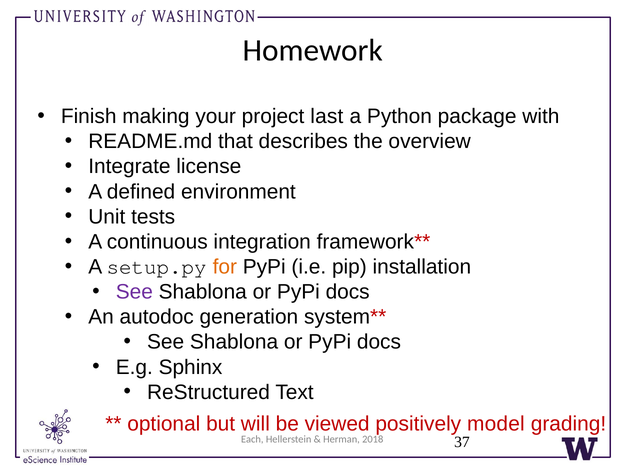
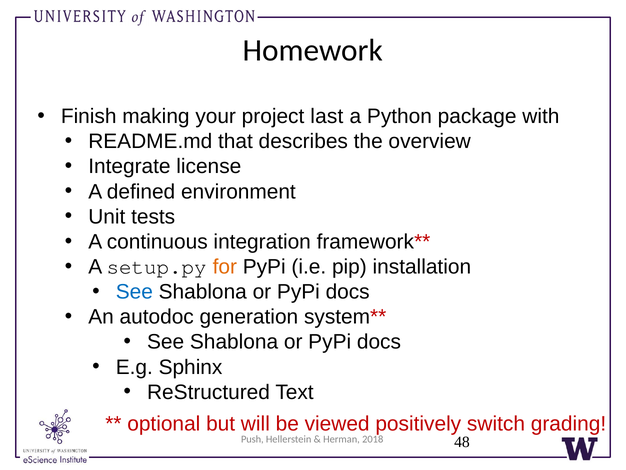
See colour: purple -> blue (134, 292)
model: model -> switch (496, 423)
Each: Each -> Push (252, 439)
37: 37 -> 48 (462, 441)
